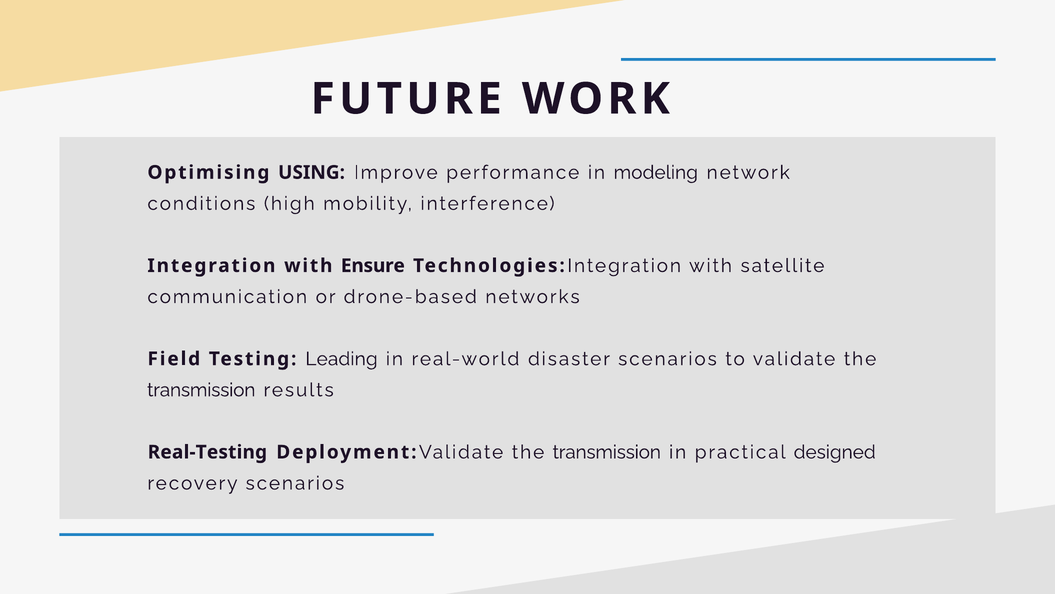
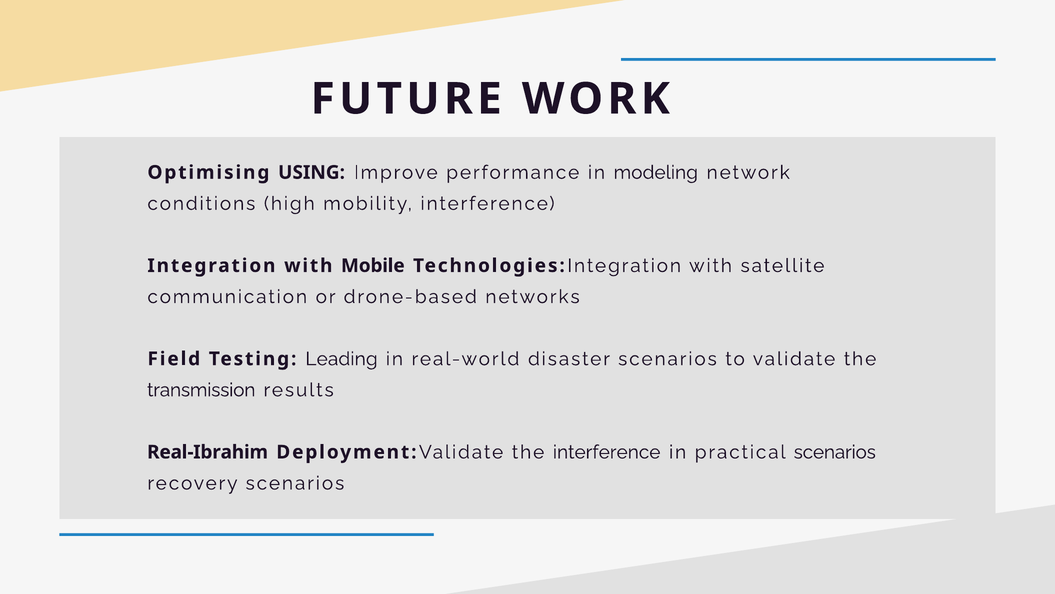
Ensure: Ensure -> Mobile (373, 265)
Real-Testing: Real-Testing -> Real-Ibrahim (208, 452)
transmission: transmission -> interference (607, 452)
practical designed: designed -> scenarios (835, 452)
